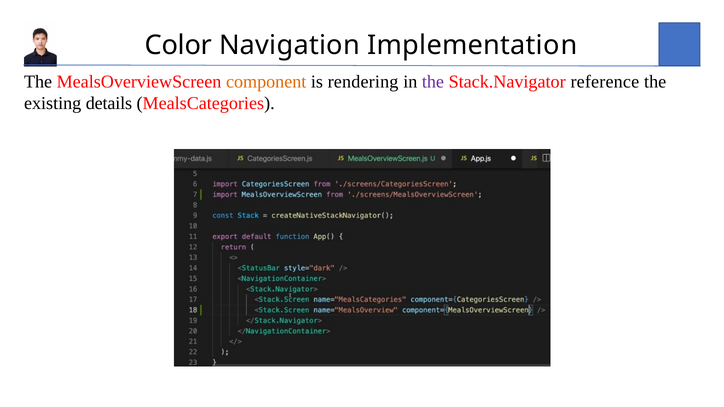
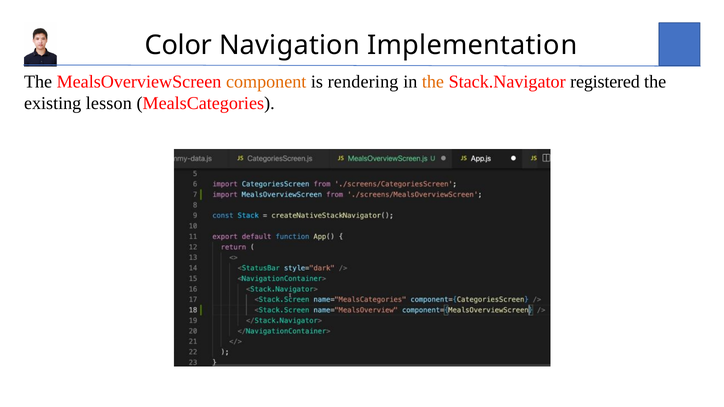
the colour: purple -> orange (433, 82)
reference: reference -> registered (605, 82)
details: details -> lesson (109, 103)
